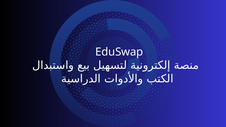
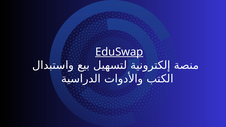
EduSwap underline: none -> present (119, 52)
